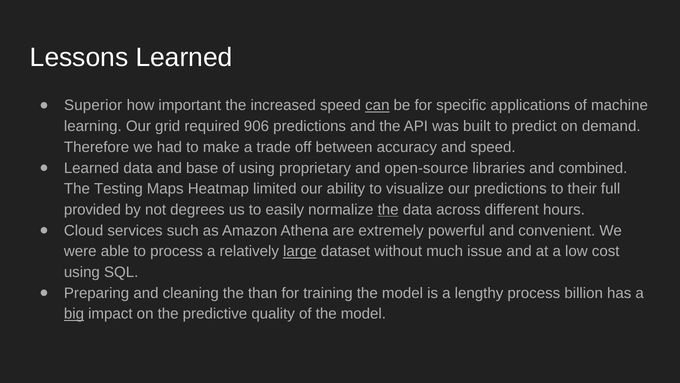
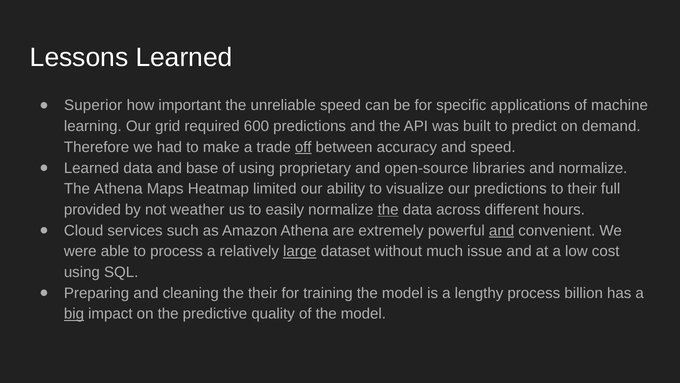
increased: increased -> unreliable (283, 105)
can underline: present -> none (377, 105)
906: 906 -> 600 (256, 126)
off underline: none -> present (303, 147)
and combined: combined -> normalize (593, 168)
The Testing: Testing -> Athena (118, 189)
degrees: degrees -> weather (197, 209)
and underline: none -> present (502, 230)
the than: than -> their (263, 293)
